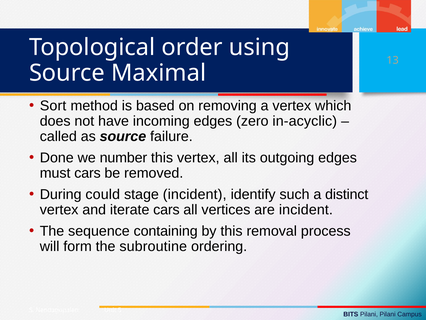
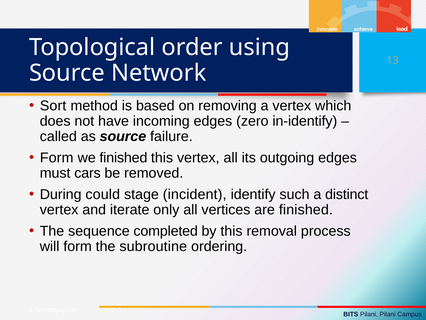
Maximal: Maximal -> Network (159, 73)
in-acyclic: in-acyclic -> in-identify (305, 121)
Done: Done -> Form (57, 157)
we number: number -> finished (123, 157)
iterate cars: cars -> only (166, 209)
are incident: incident -> finished (306, 209)
containing: containing -> completed (166, 231)
